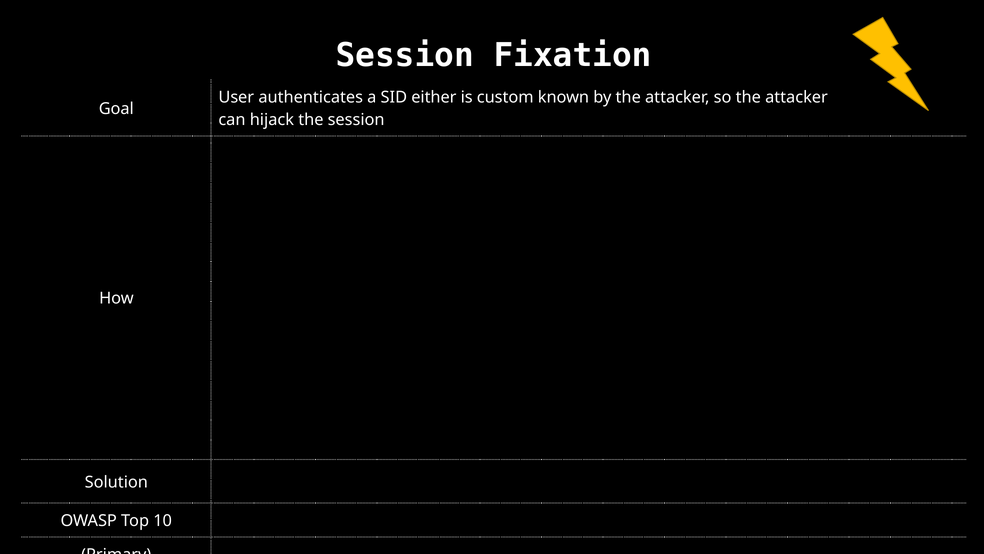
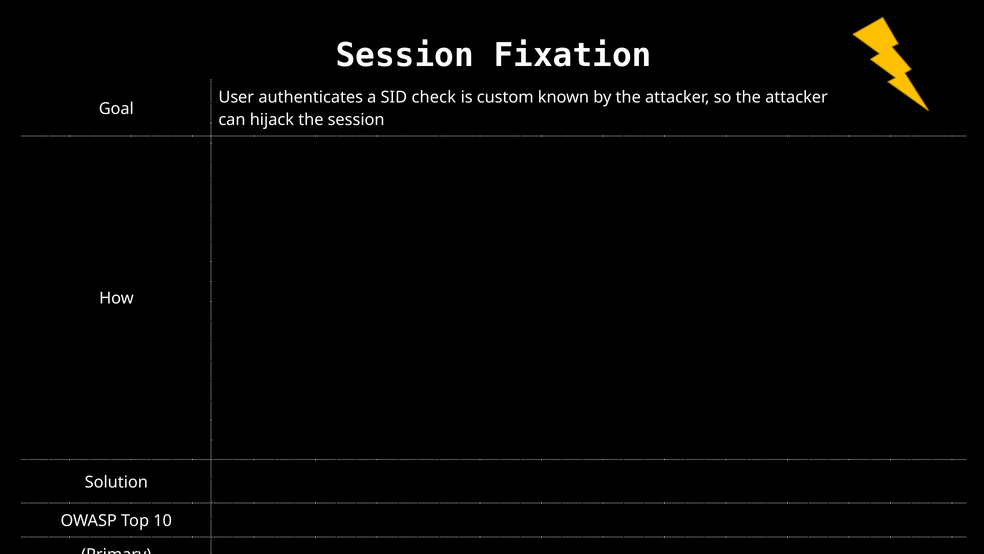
either: either -> check (434, 97)
